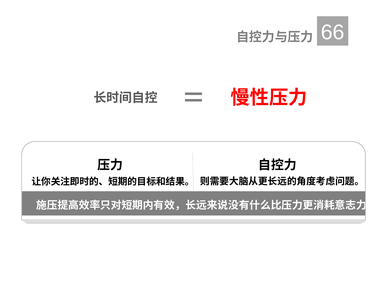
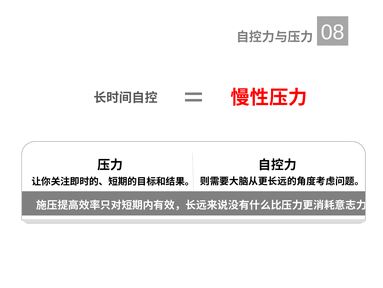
66: 66 -> 08 (333, 32)
